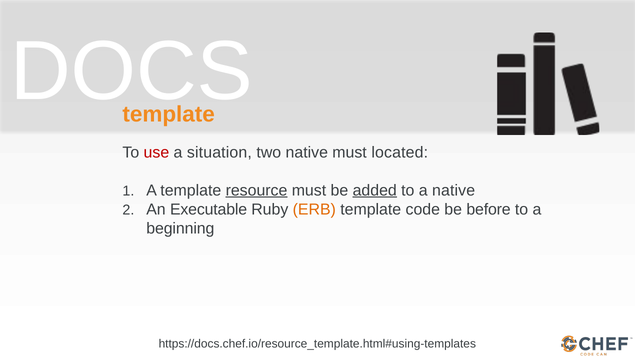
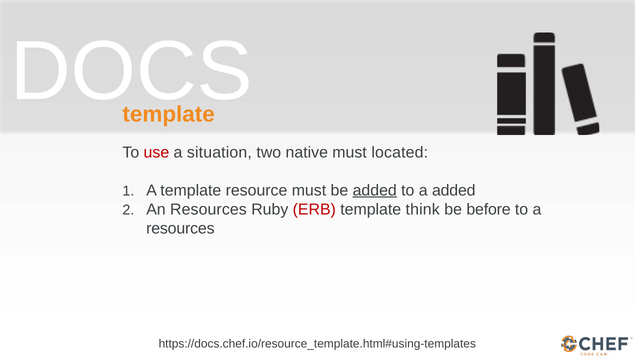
resource underline: present -> none (257, 190)
a native: native -> added (454, 190)
An Executable: Executable -> Resources (208, 210)
ERB colour: orange -> red (314, 210)
code: code -> think (423, 210)
beginning: beginning -> resources (180, 229)
